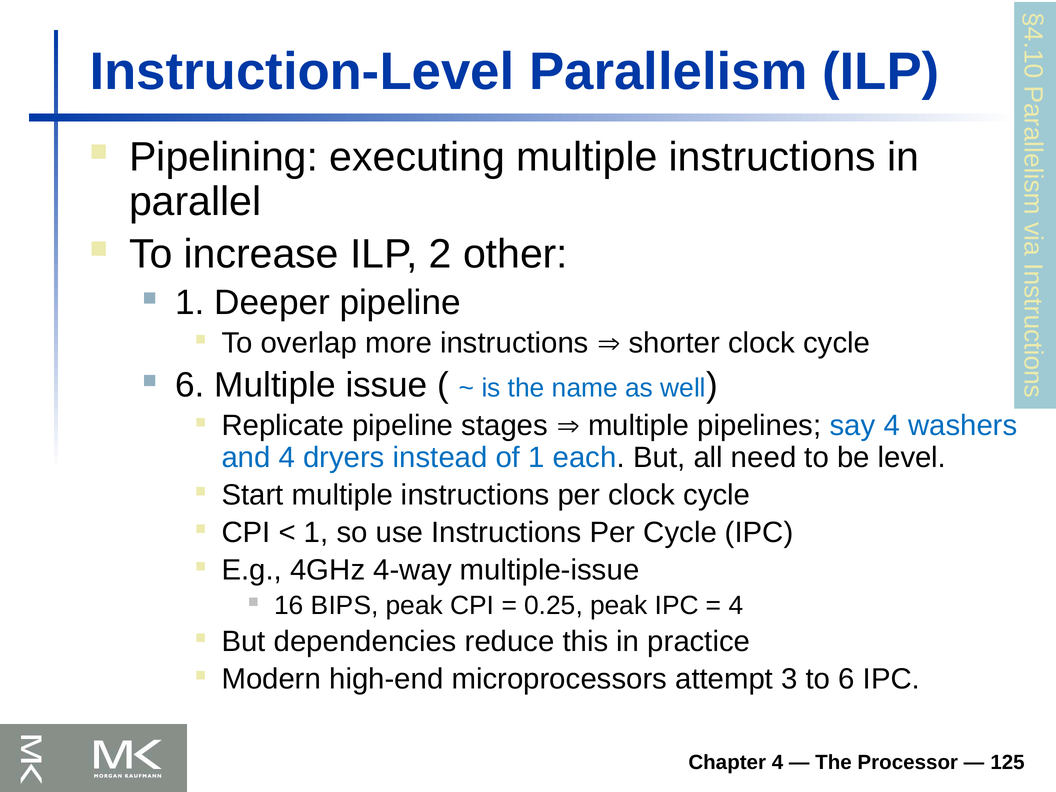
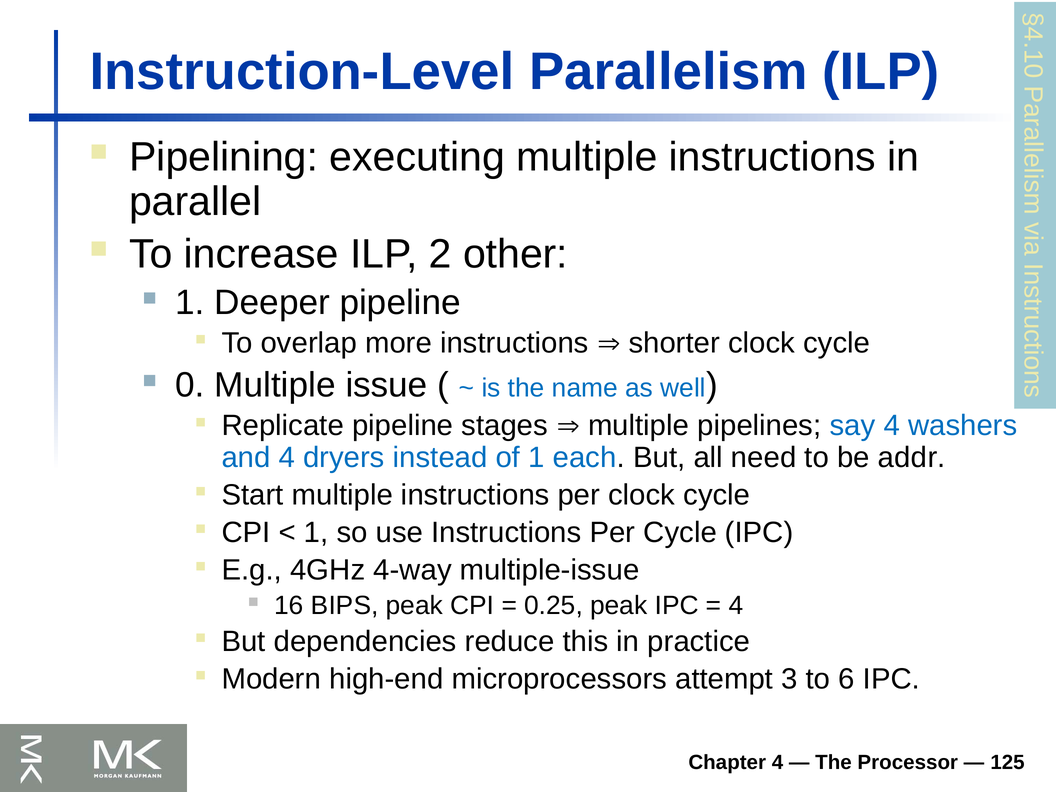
6: 6 -> 0 (190, 385)
level: level -> addr (912, 457)
